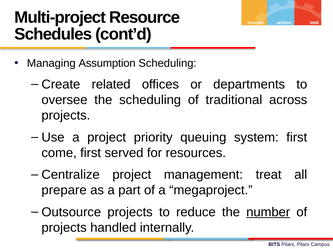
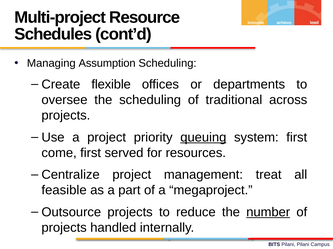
related: related -> flexible (111, 85)
queuing underline: none -> present (203, 138)
prepare: prepare -> feasible (64, 191)
